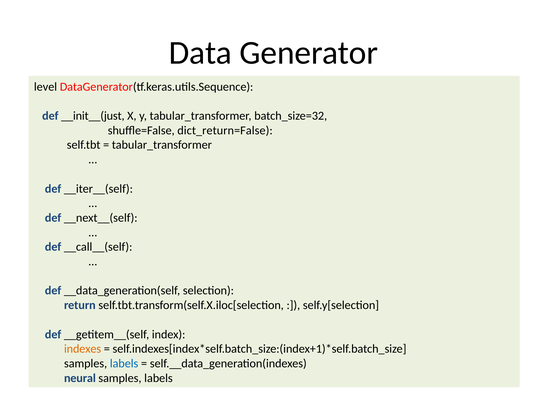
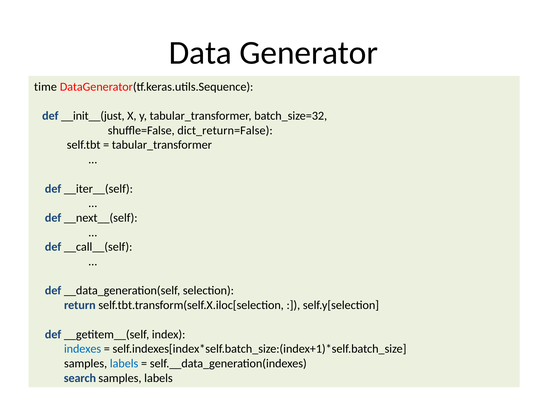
level: level -> time (45, 87)
indexes colour: orange -> blue (83, 349)
neural: neural -> search (80, 378)
